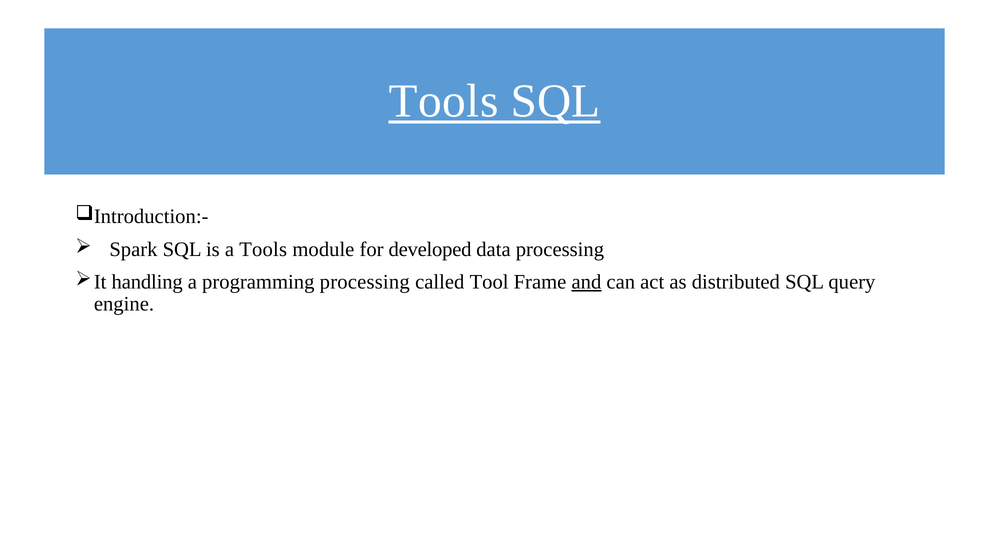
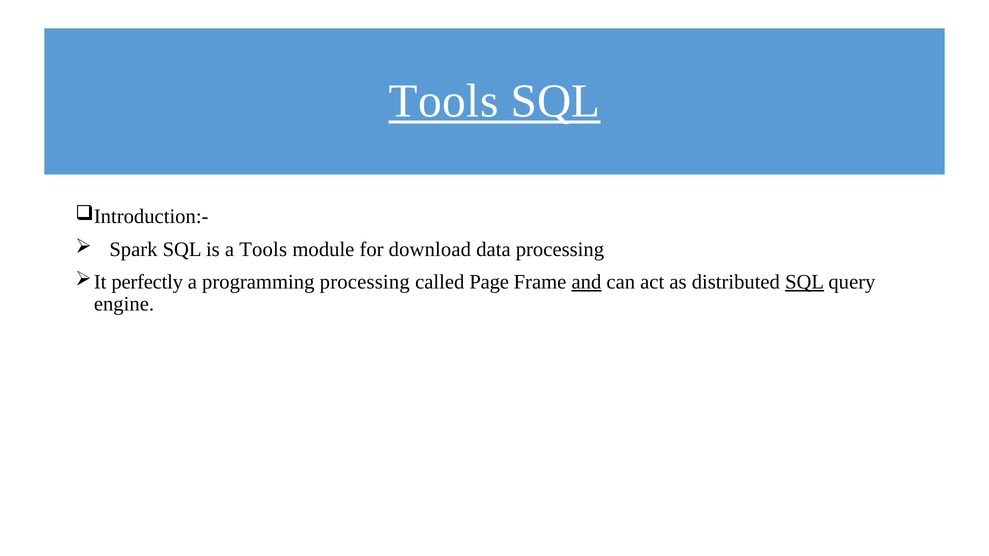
developed: developed -> download (430, 249)
handling: handling -> perfectly (147, 282)
Tool: Tool -> Page (489, 282)
SQL underline: none -> present (805, 282)
